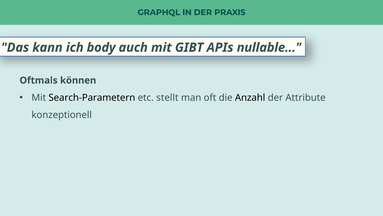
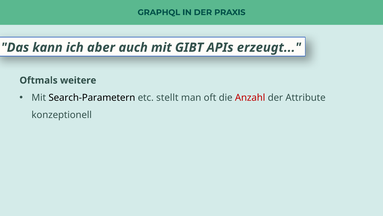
body: body -> aber (101, 47)
nullable: nullable -> erzeugt (269, 47)
können: können -> weitere (78, 80)
Anzahl colour: black -> red (250, 97)
